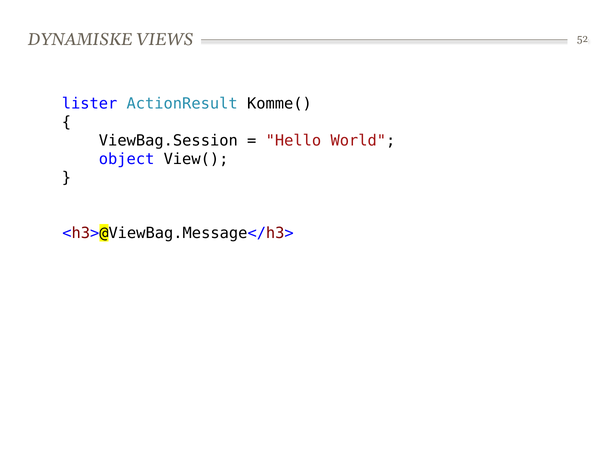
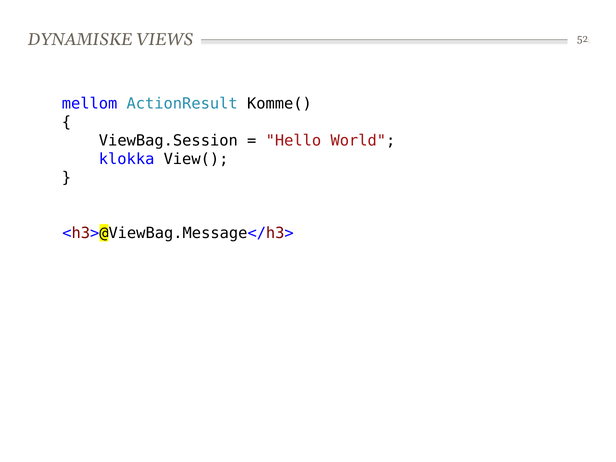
lister: lister -> mellom (90, 104)
object: object -> klokka (127, 159)
